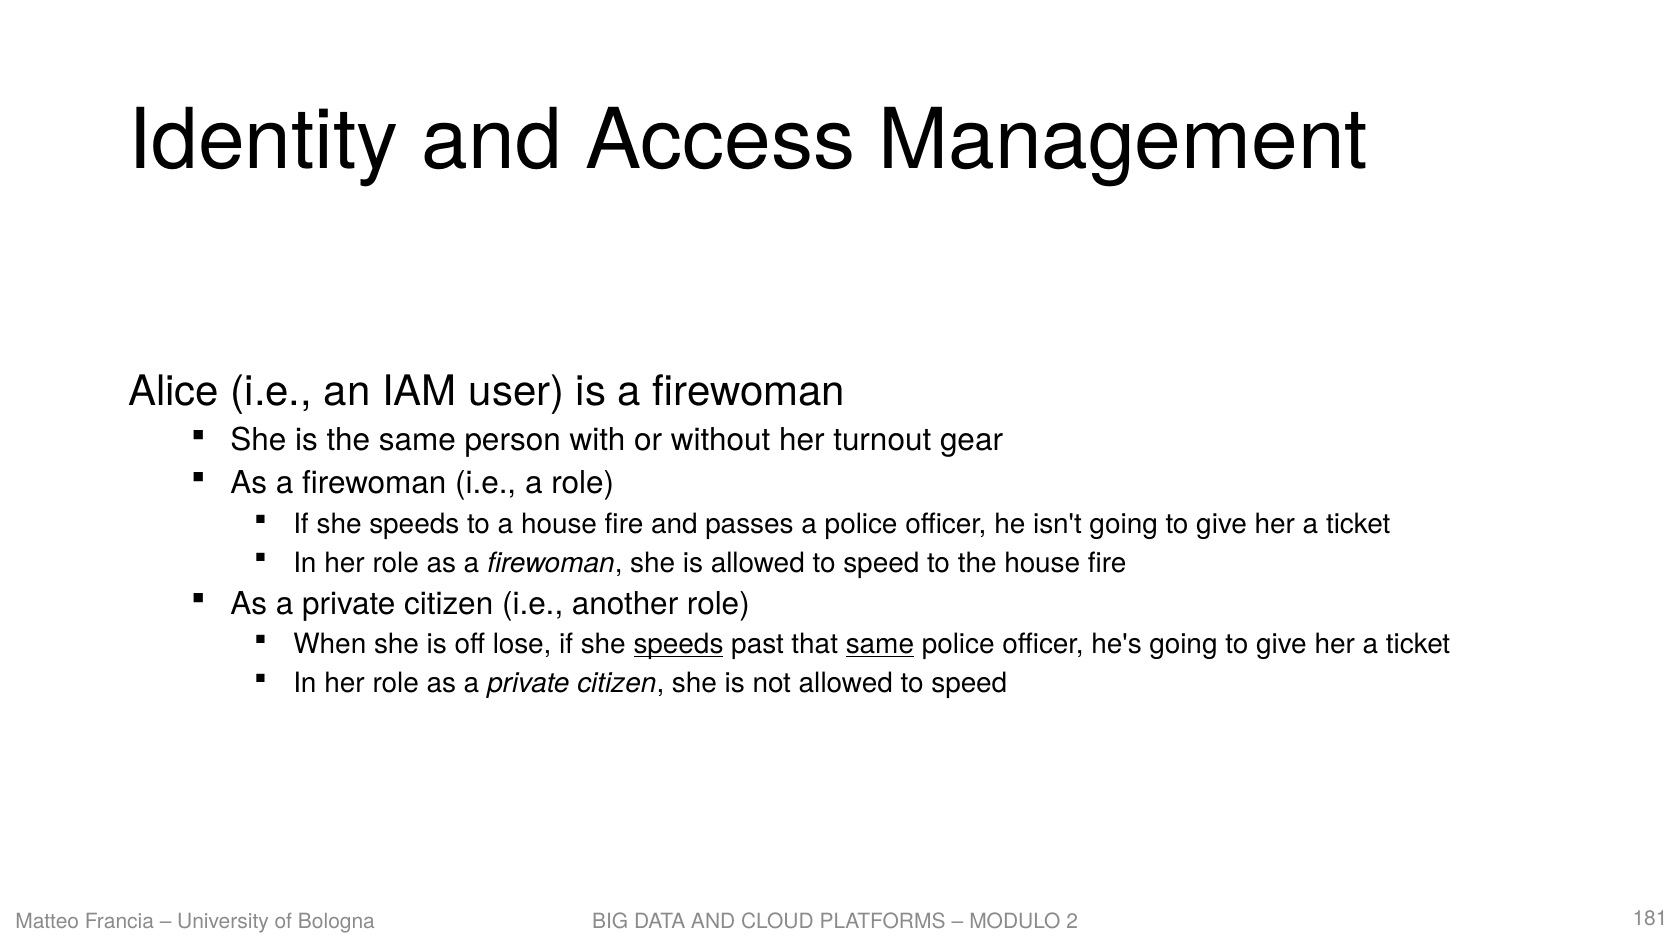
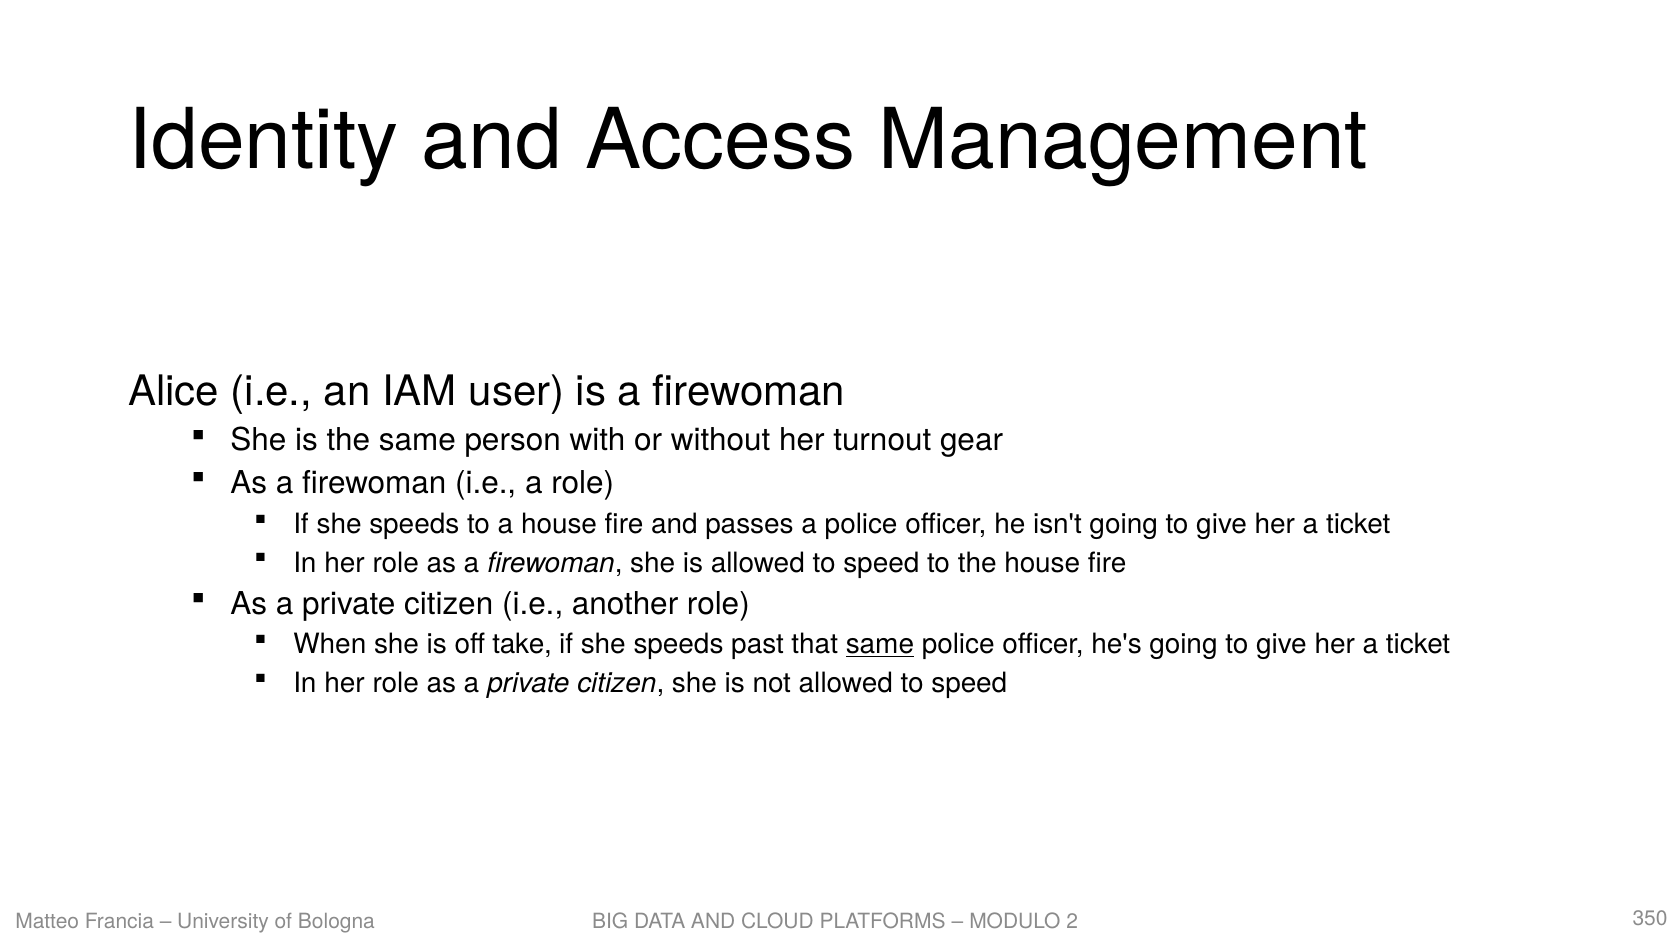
lose: lose -> take (522, 645)
speeds underline: present -> none (678, 645)
181: 181 -> 350 (1650, 919)
